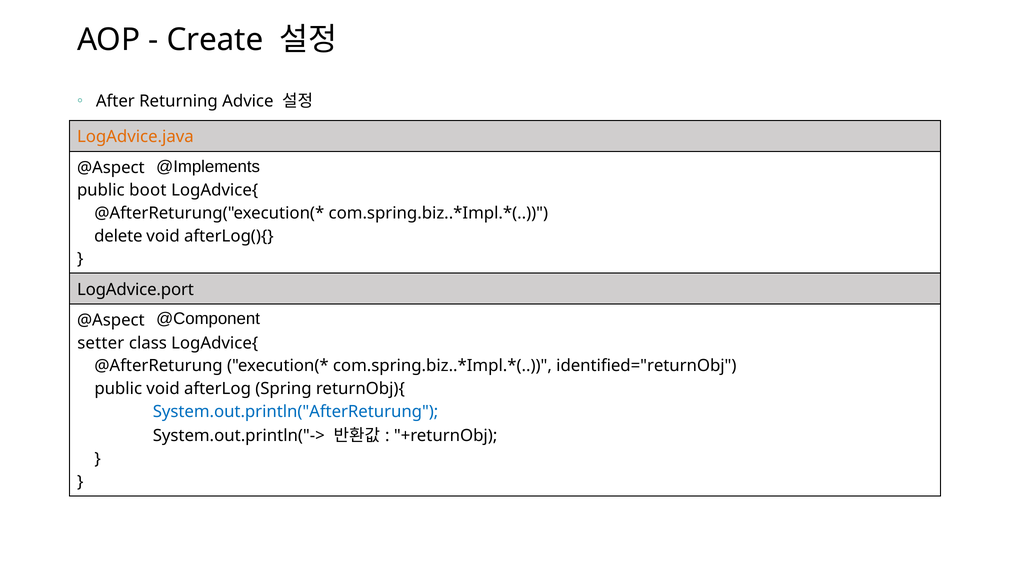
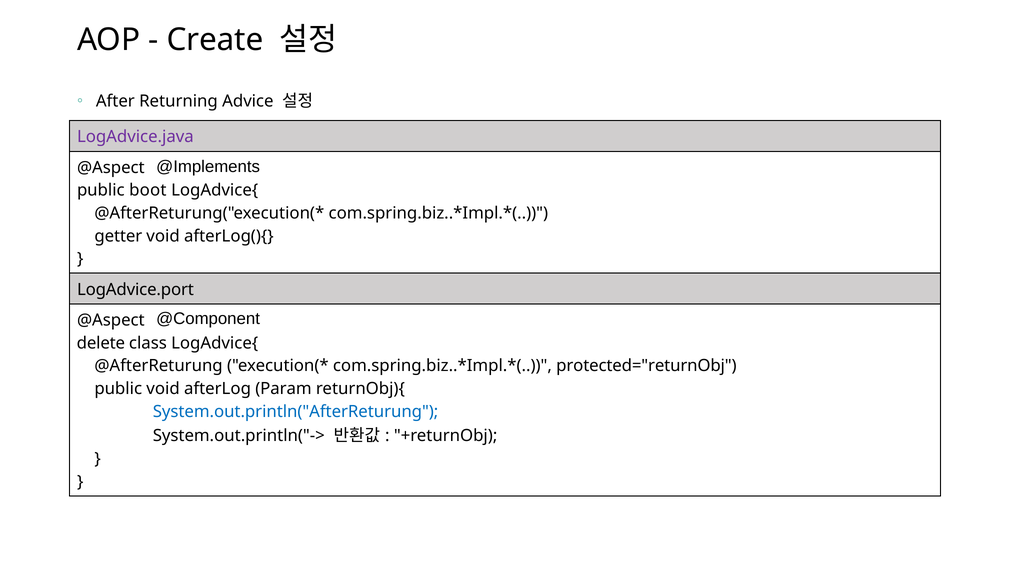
LogAdvice.java colour: orange -> purple (135, 137)
delete: delete -> getter (118, 236)
setter: setter -> delete (101, 343)
identified="returnObj: identified="returnObj -> protected="returnObj (646, 366)
Spring: Spring -> Param (283, 389)
